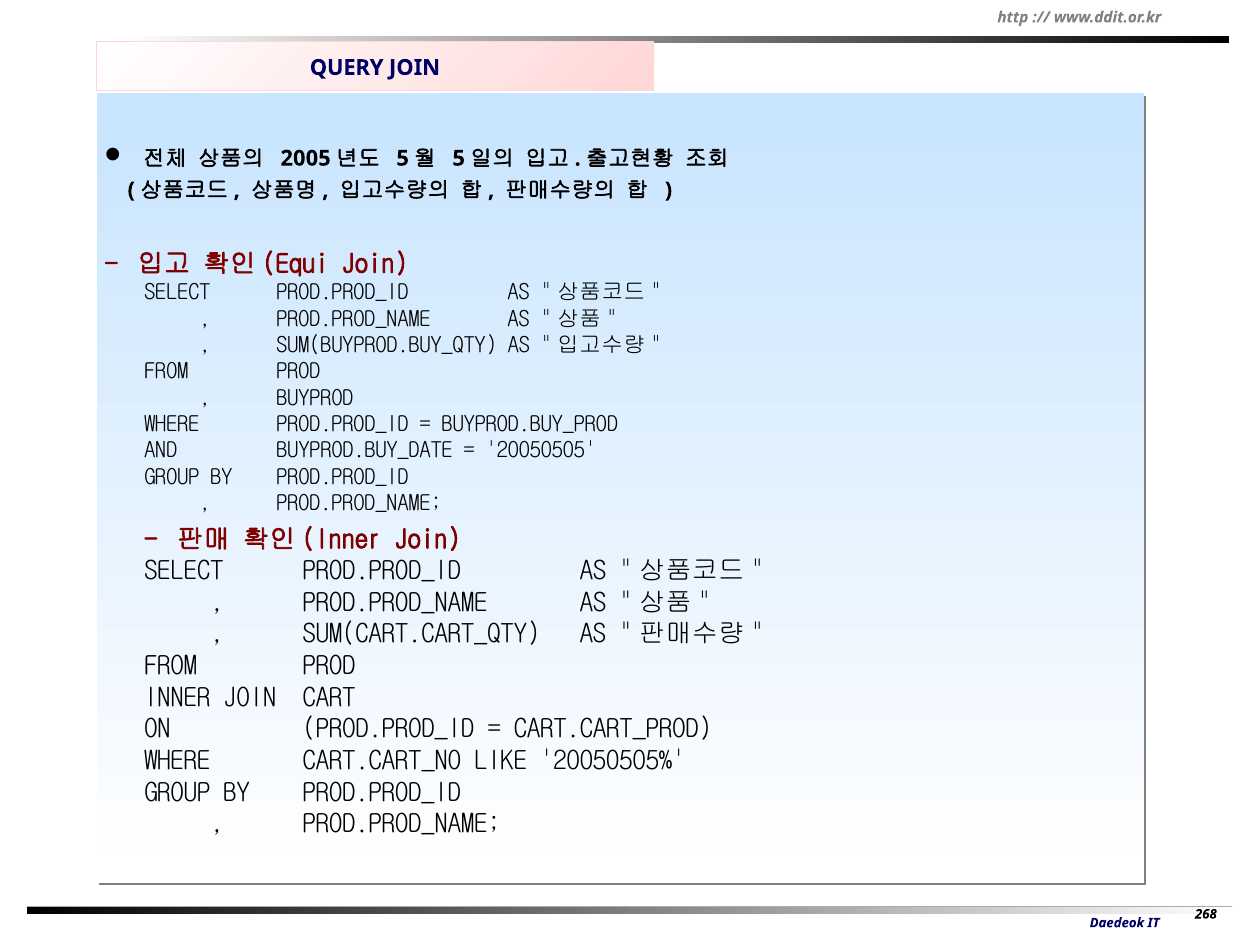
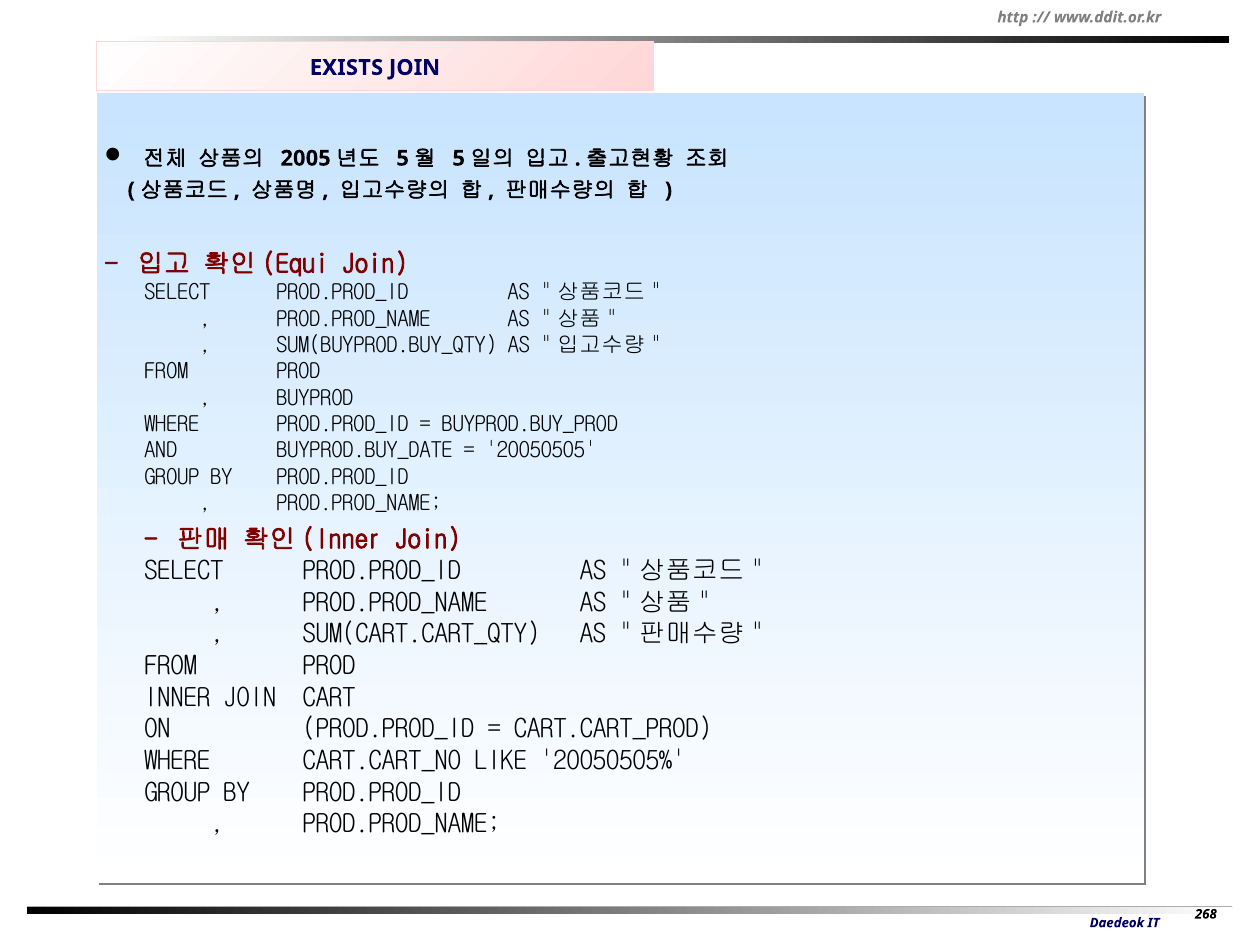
QUERY: QUERY -> EXISTS (346, 68)
